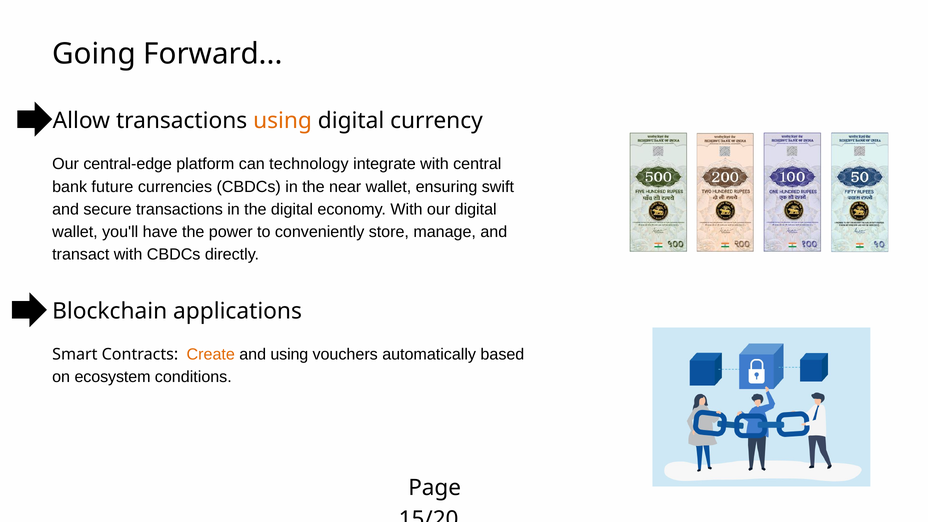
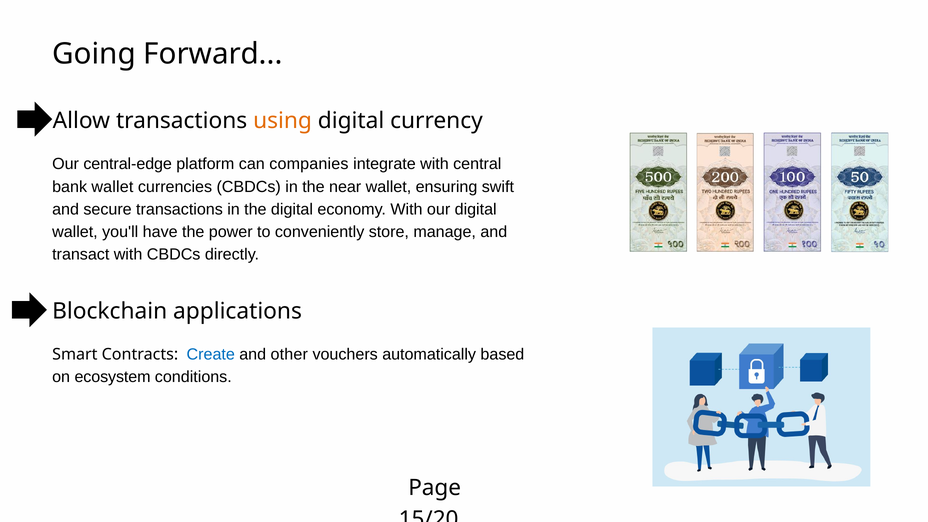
technology: technology -> companies (309, 164)
bank future: future -> wallet (112, 187)
Create colour: orange -> blue (211, 355)
and using: using -> other (289, 355)
